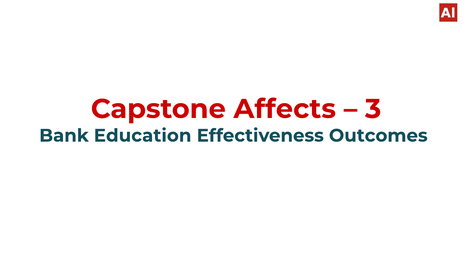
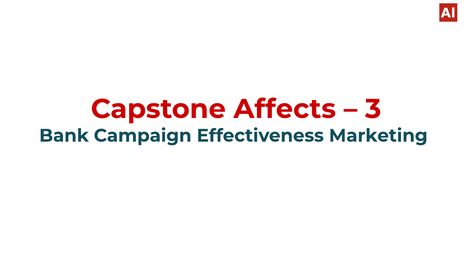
Education: Education -> Campaign (143, 135)
Outcomes: Outcomes -> Marketing (378, 135)
